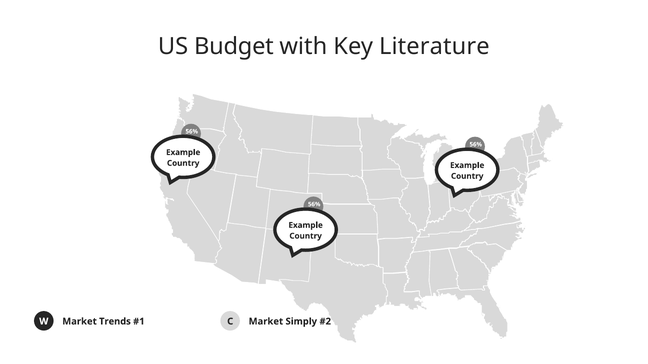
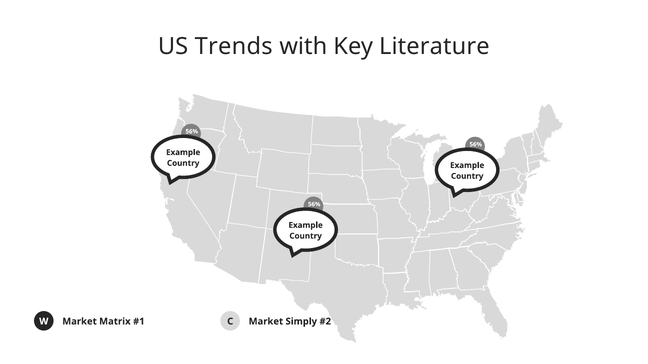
Budget: Budget -> Trends (234, 47)
Trends: Trends -> Matrix (115, 322)
